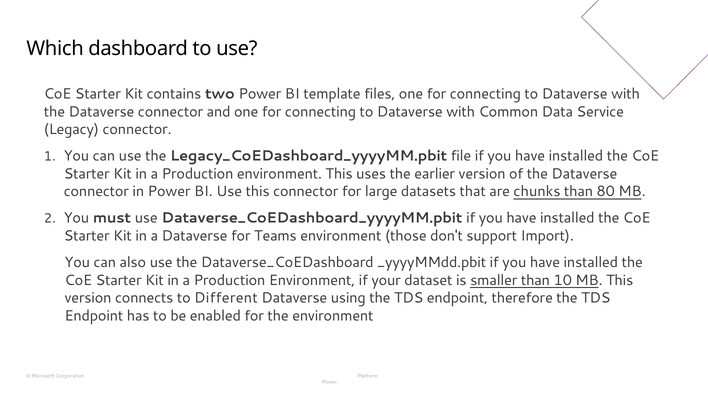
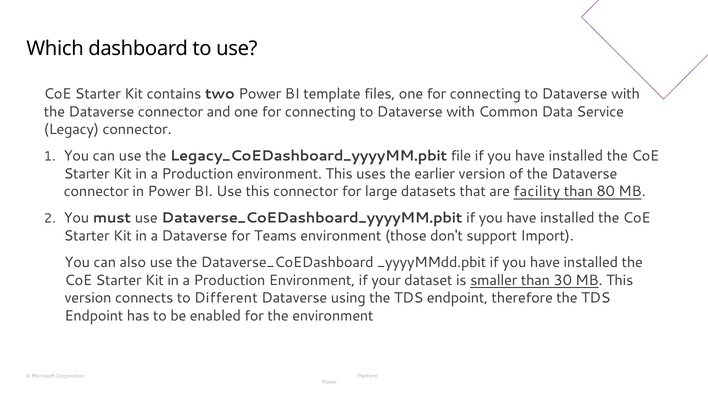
chunks: chunks -> facility (537, 191)
10: 10 -> 30 (563, 280)
